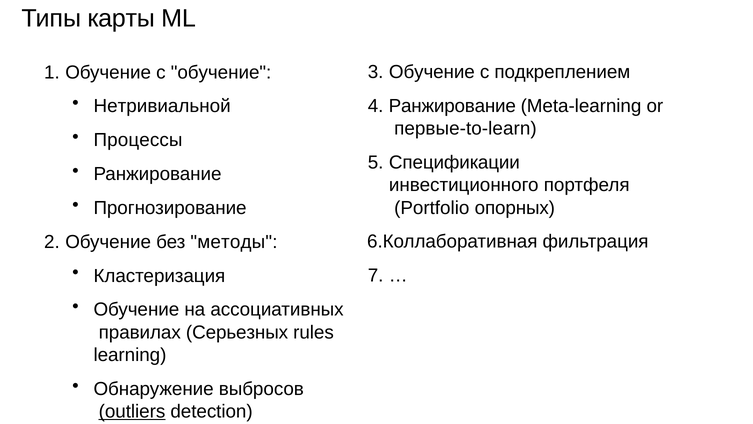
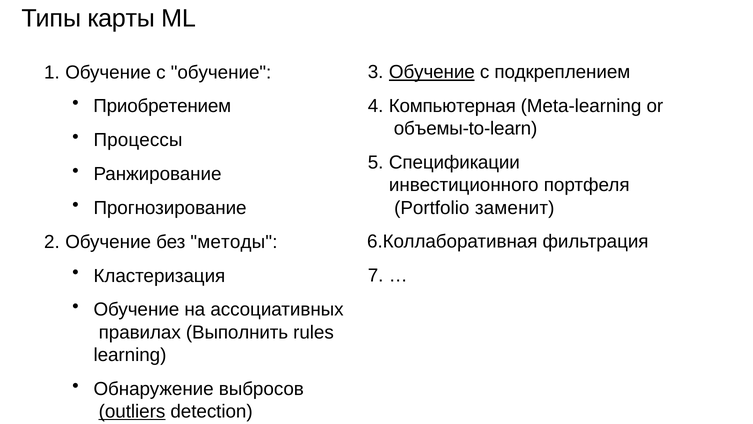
Обучение underline: none -> present (432, 72)
Нетривиальной: Нетривиальной -> Приобретением (162, 106)
Ранжирование: Ранжирование -> Компьютерная (452, 106)
первые-to-learn: первые-to-learn -> объемы-to-learn (466, 129)
опорных: опорных -> заменит (515, 208)
Серьезных: Серьезных -> Выполнить (237, 332)
